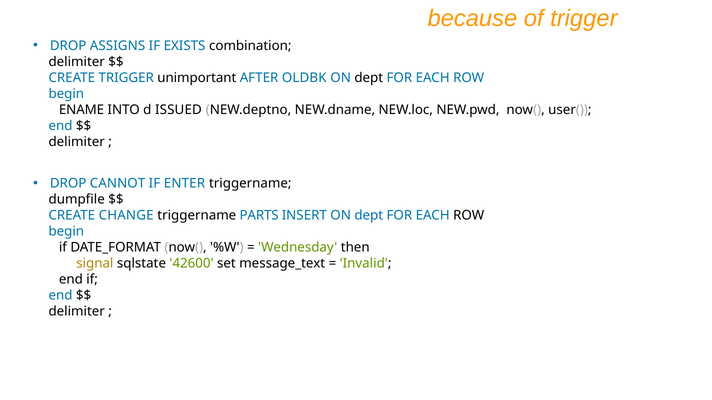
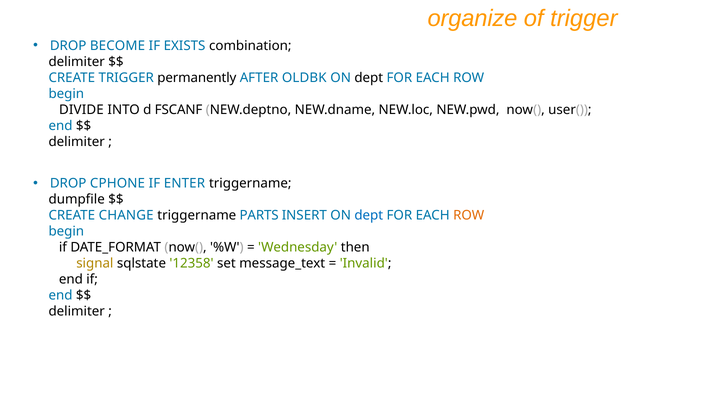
because: because -> organize (472, 19)
ASSIGNS: ASSIGNS -> BECOME (118, 46)
unimportant: unimportant -> permanently (197, 78)
ENAME: ENAME -> DIVIDE (81, 110)
ISSUED: ISSUED -> FSCANF (179, 110)
CANNOT: CANNOT -> CPHONE (118, 184)
ROW colour: black -> orange (469, 216)
42600: 42600 -> 12358 (192, 264)
